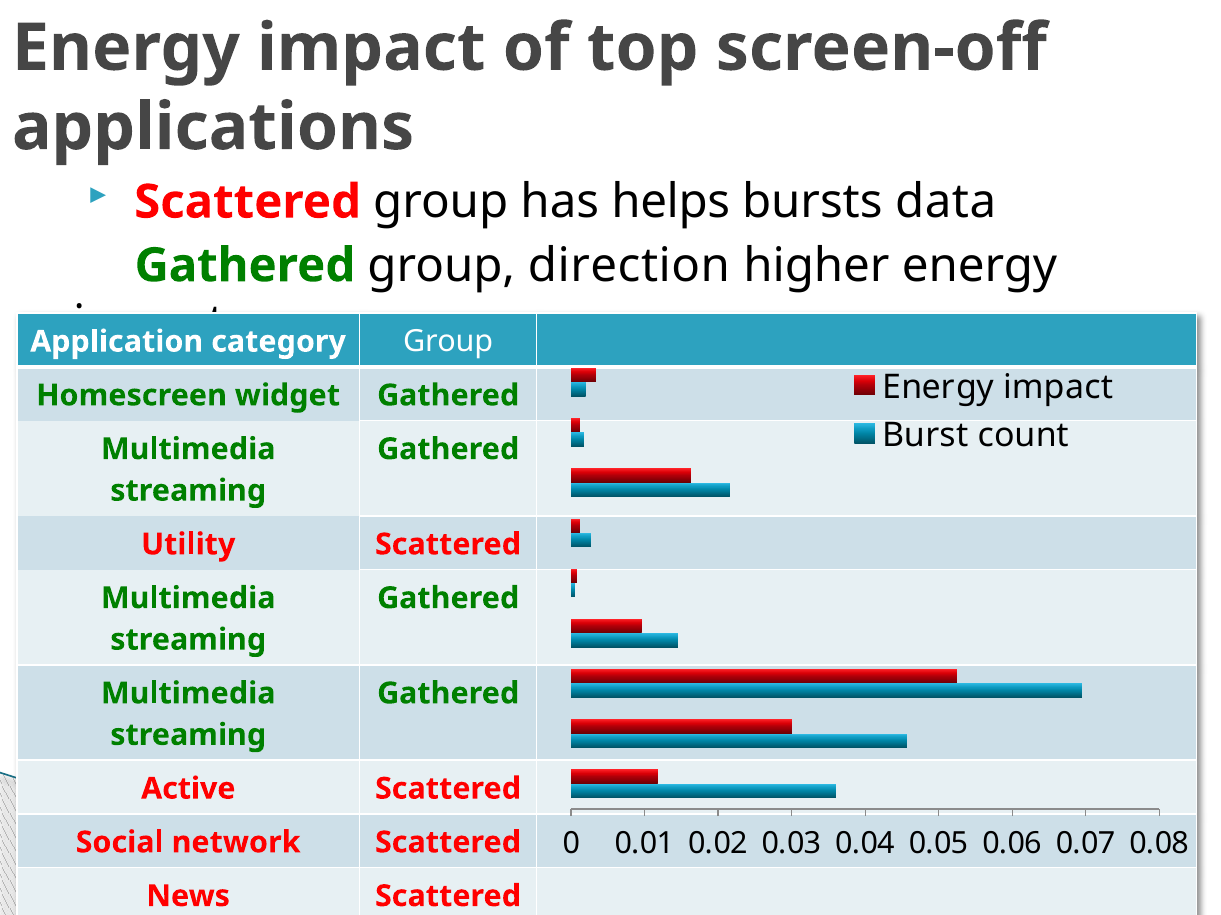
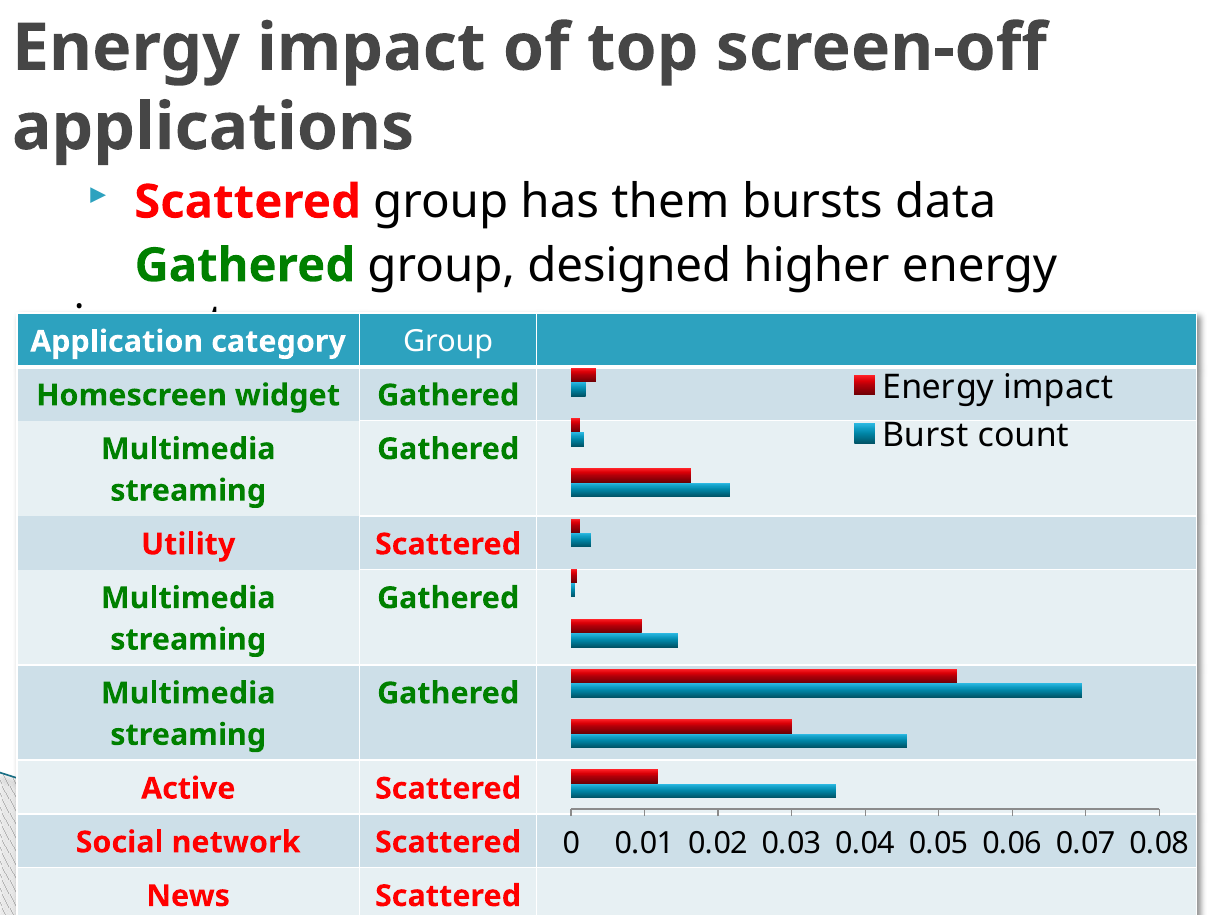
helps: helps -> them (670, 202)
direction: direction -> designed (629, 266)
